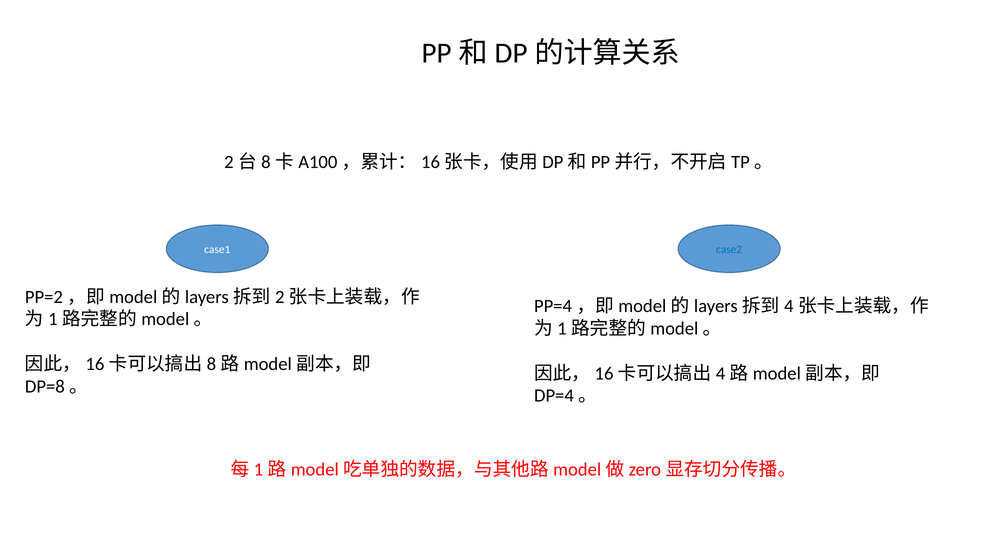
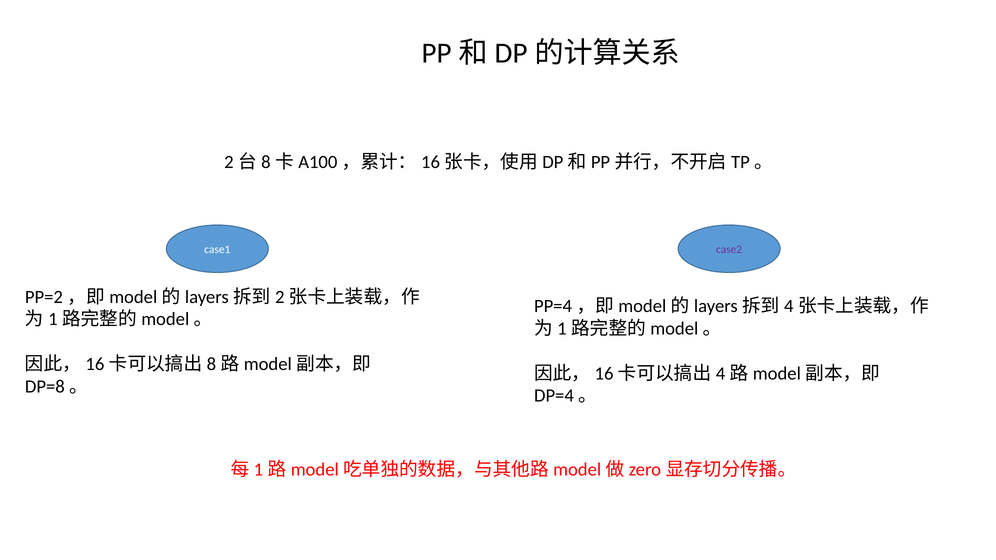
case2 colour: blue -> purple (729, 250)
